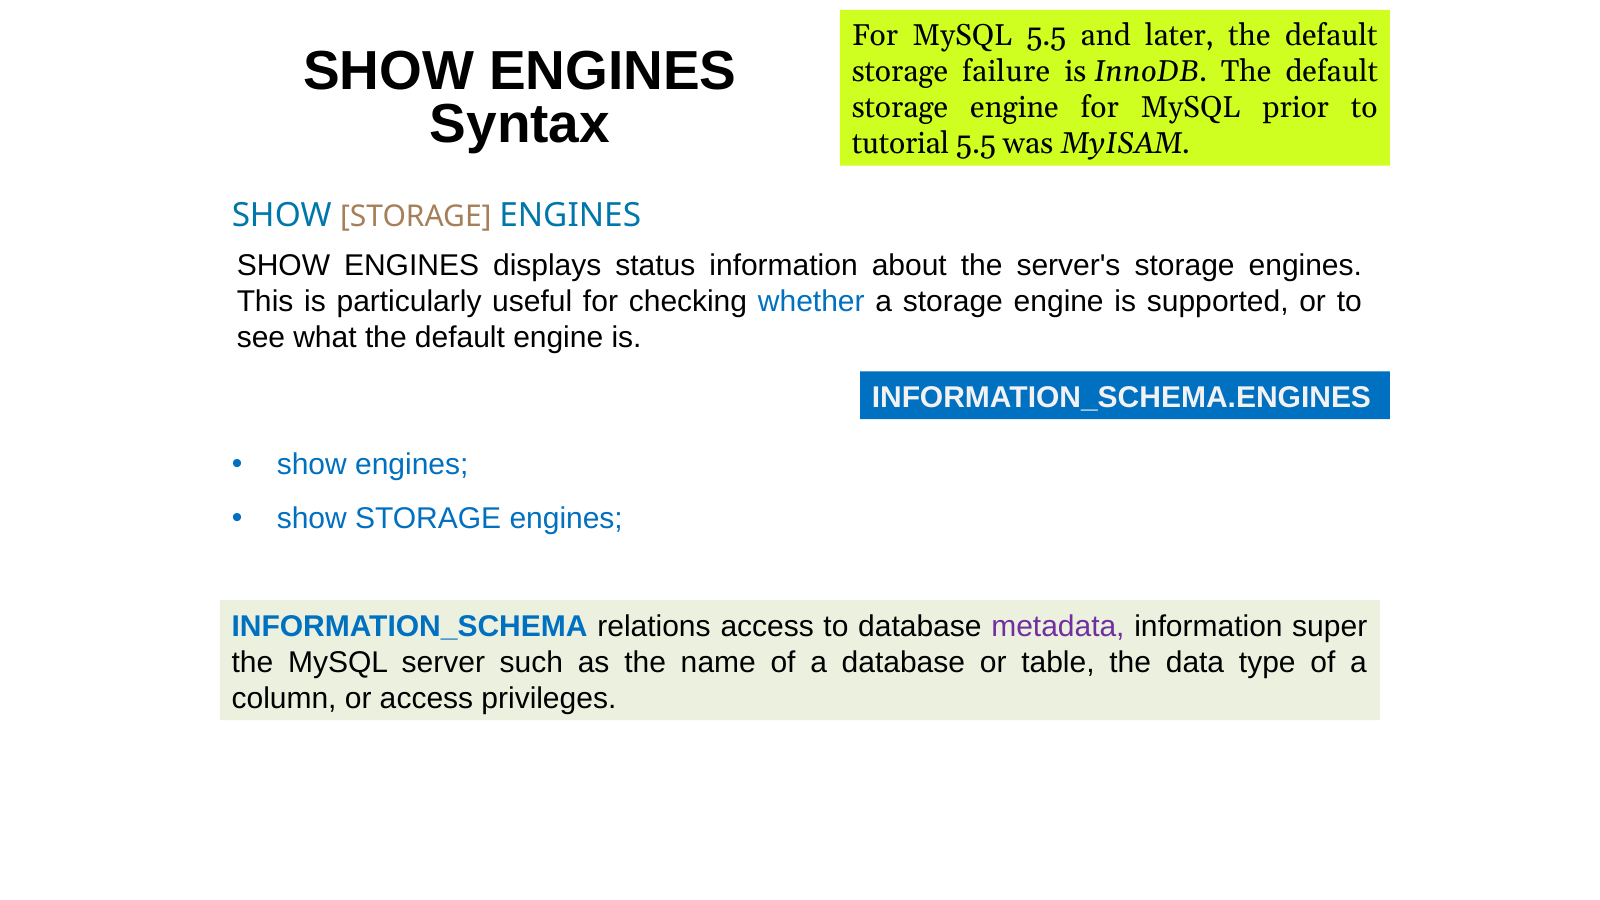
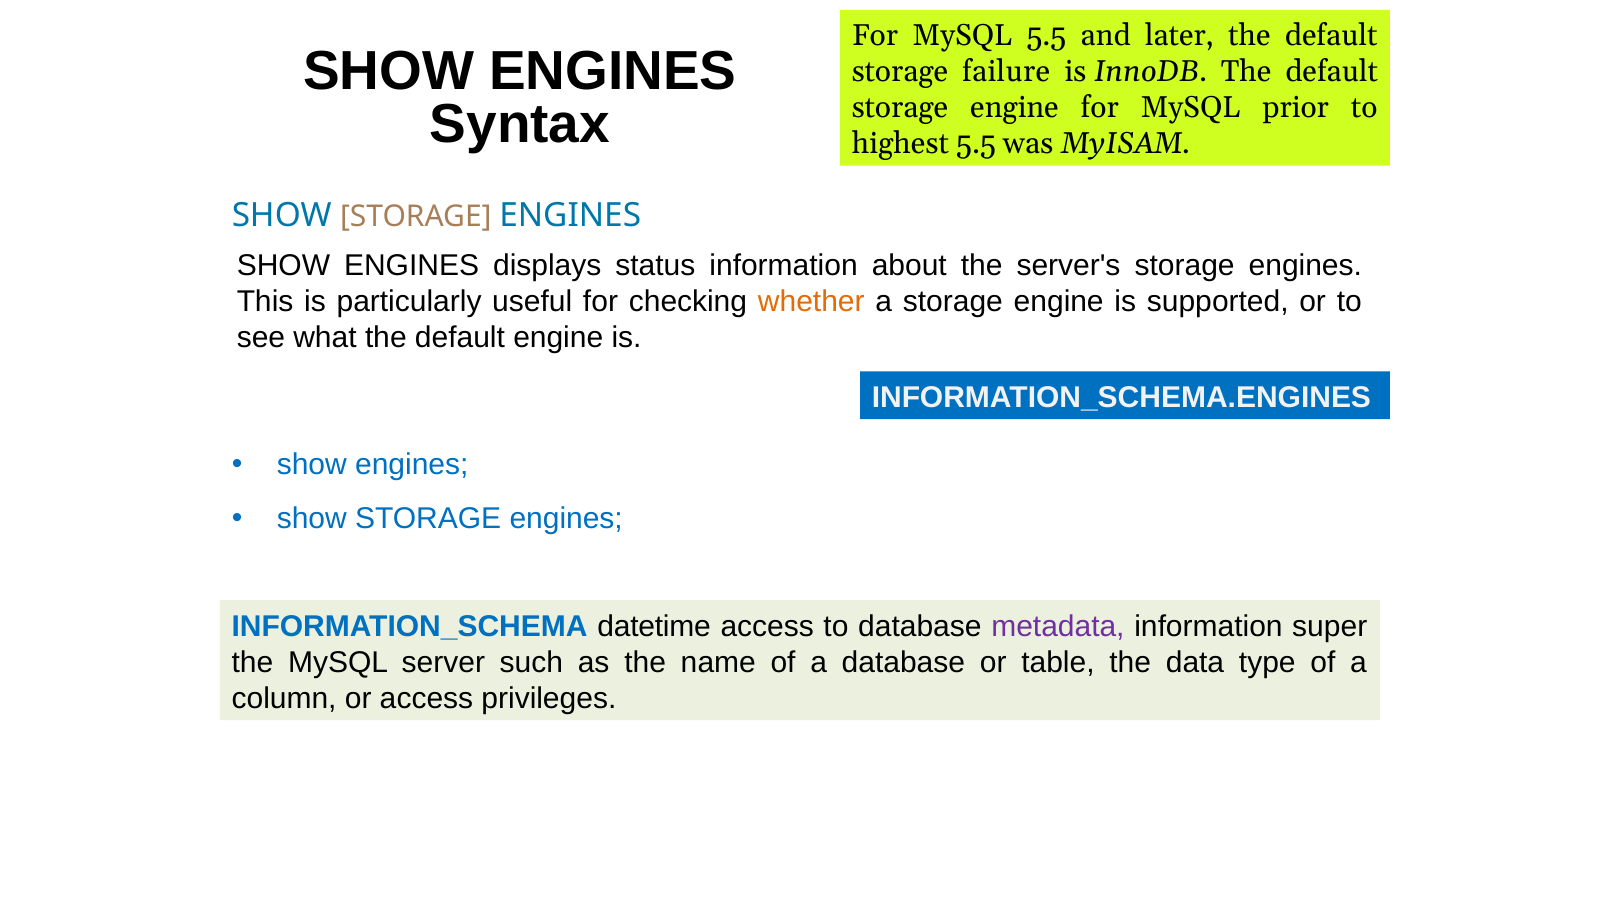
tutorial: tutorial -> highest (900, 144)
whether colour: blue -> orange (811, 302)
relations: relations -> datetime (654, 626)
